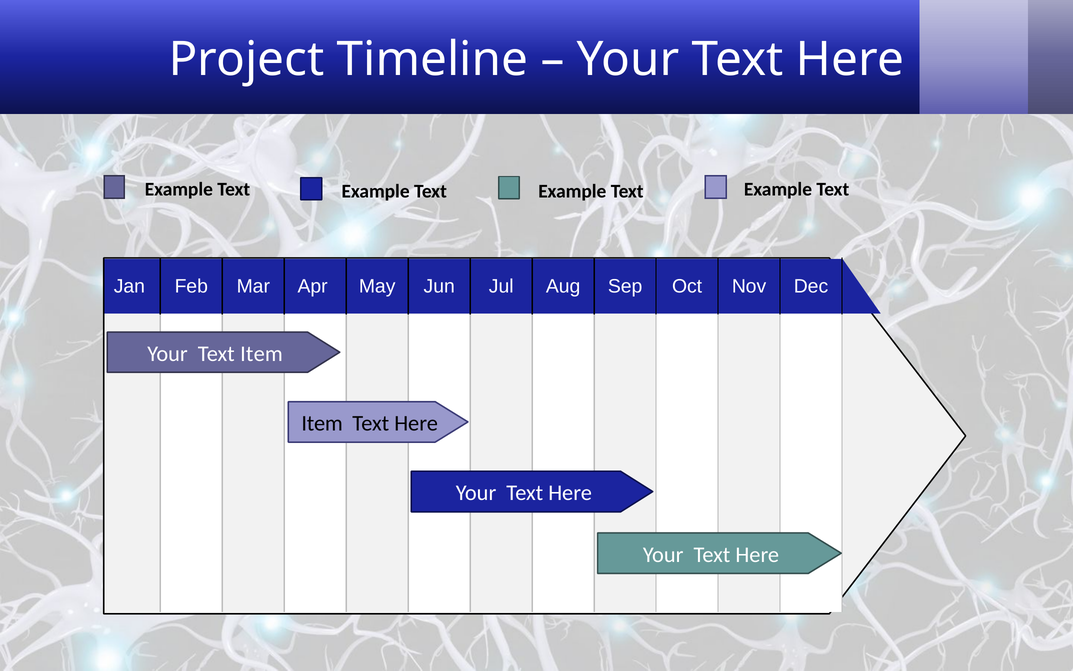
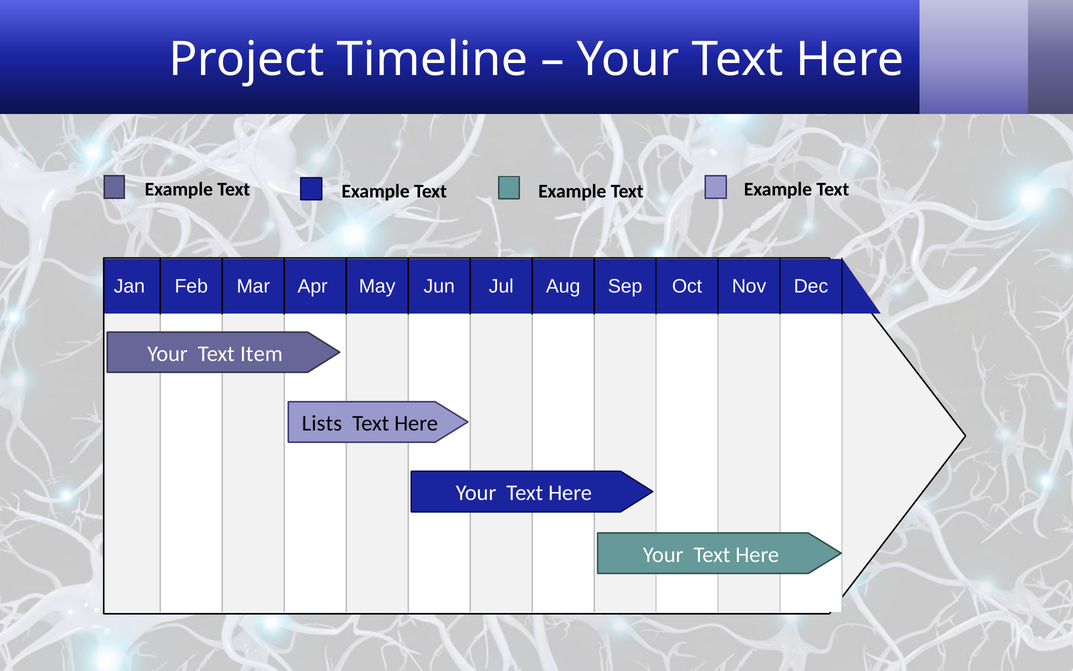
Item: Item -> Lists (322, 423)
